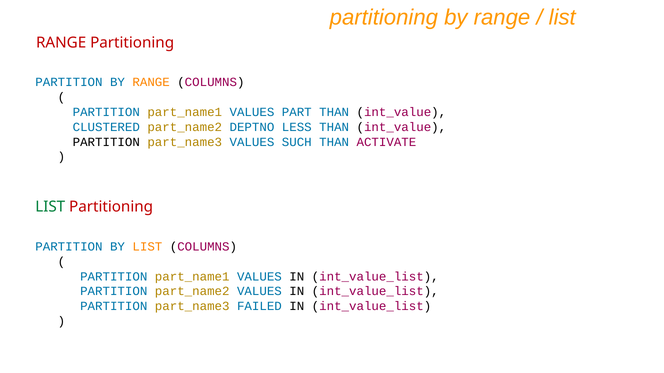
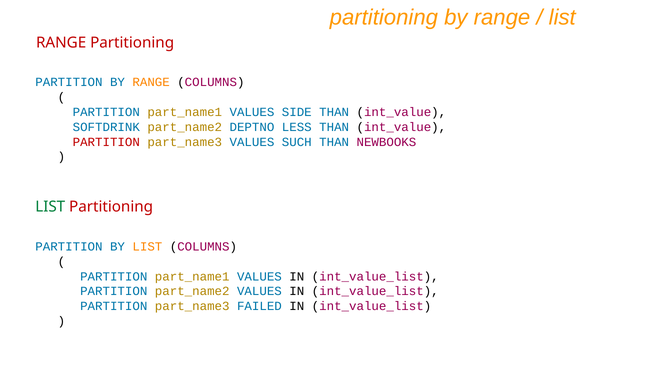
PART: PART -> SIDE (297, 112)
CLUSTERED: CLUSTERED -> SOFTDRINK (106, 127)
PARTITION colour: black -> red (106, 142)
ACTIVATE: ACTIVATE -> NEWBOOKS (386, 142)
